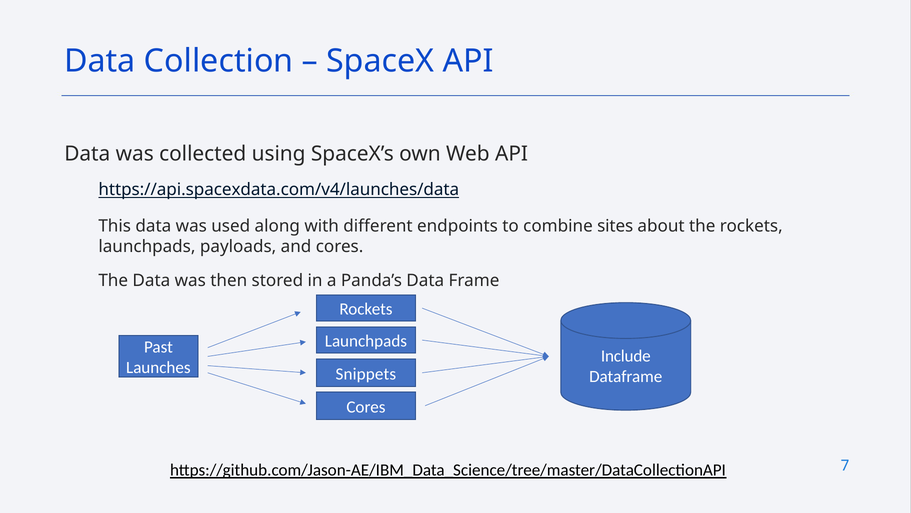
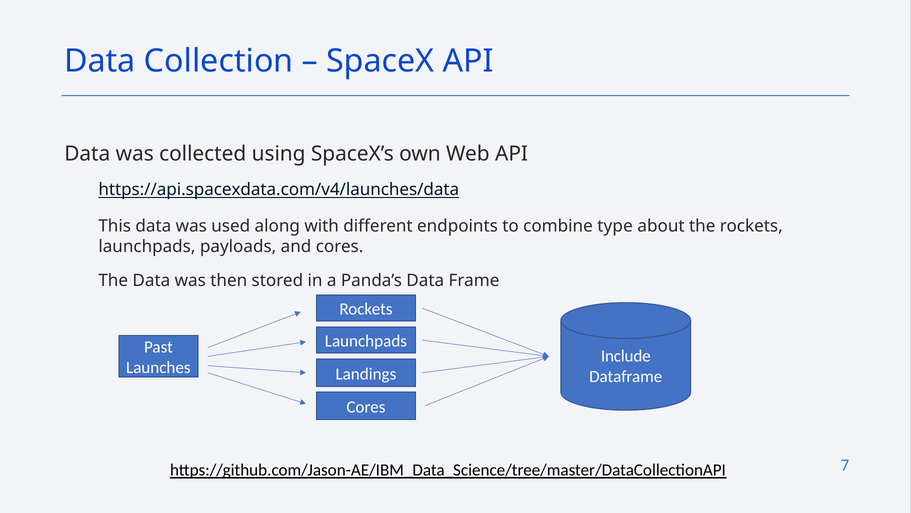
sites: sites -> type (615, 226)
Snippets: Snippets -> Landings (366, 374)
